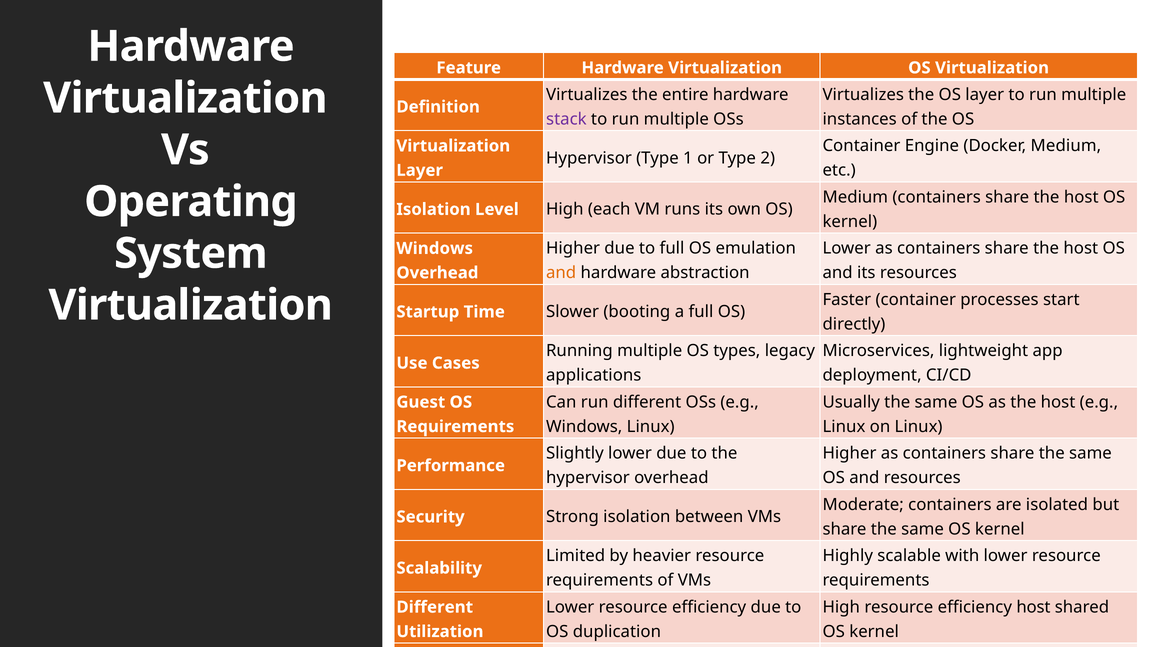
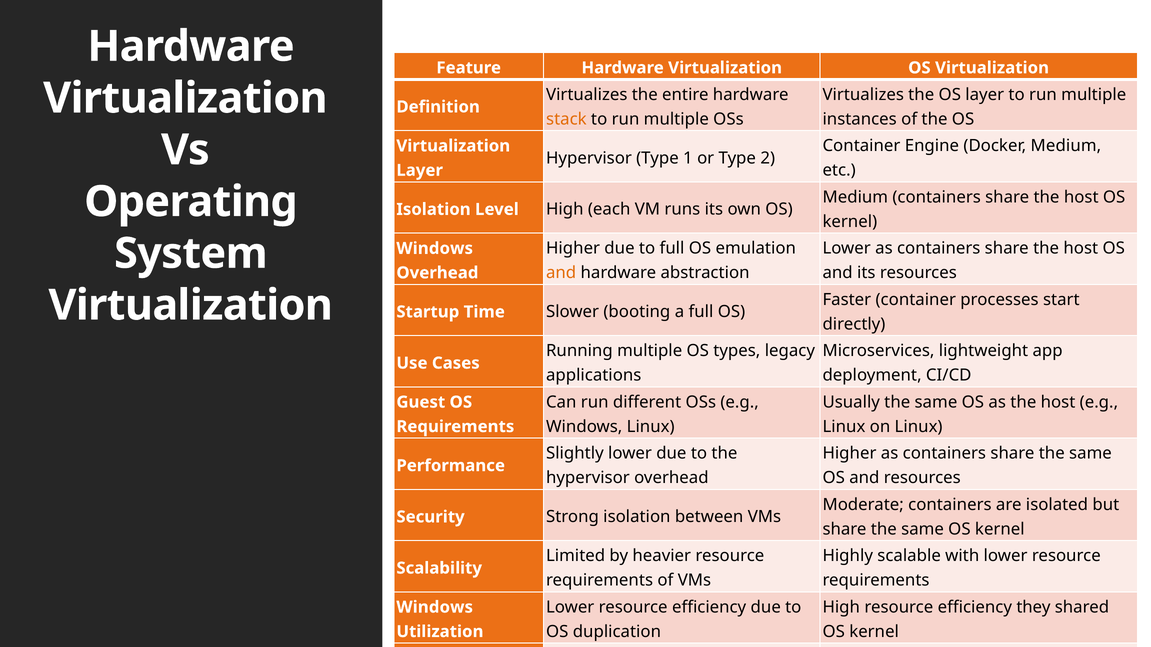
stack colour: purple -> orange (566, 119)
efficiency host: host -> they (1033, 608)
Different: Different -> Windows (435, 608)
